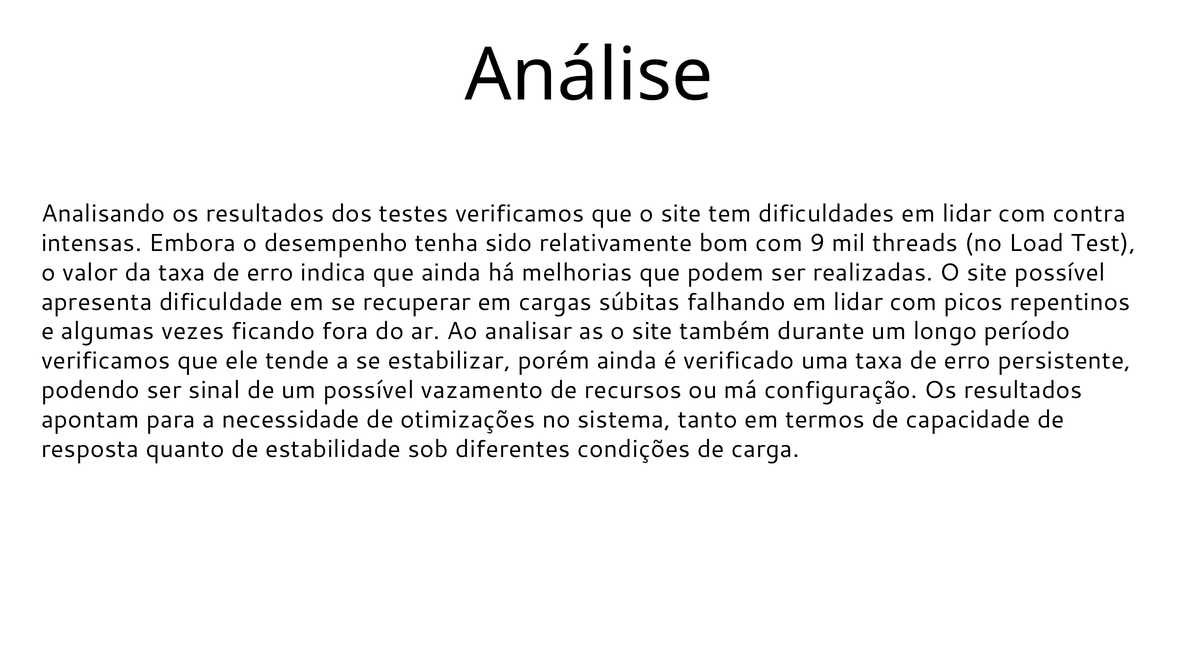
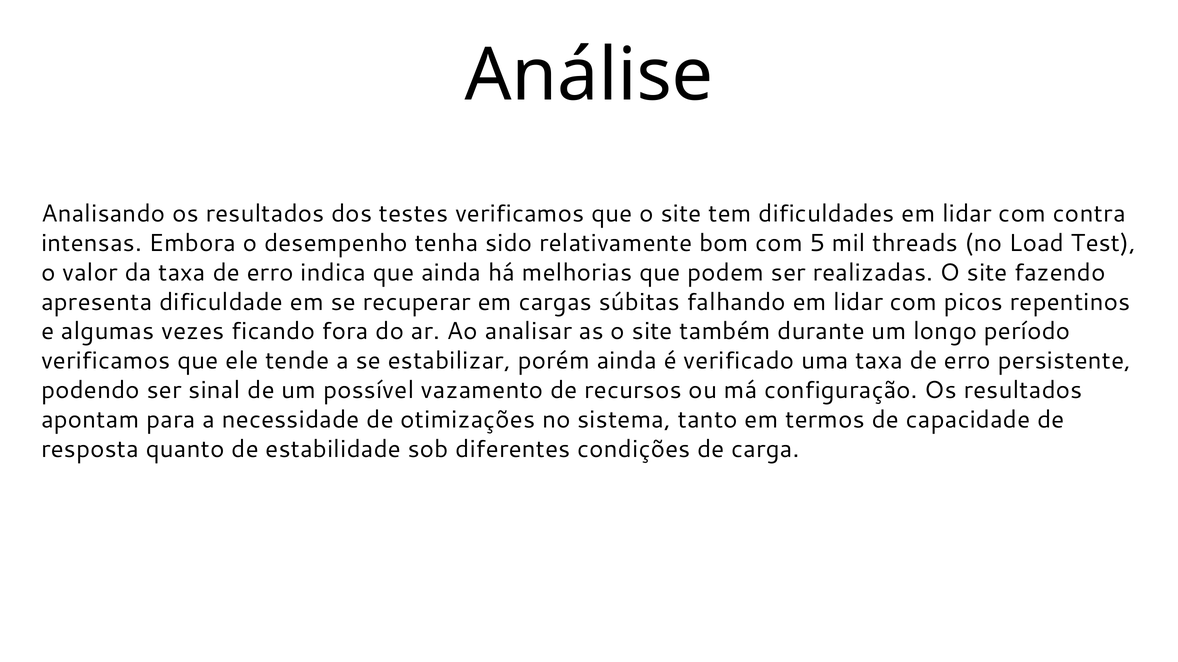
9: 9 -> 5 (817, 243)
site possível: possível -> fazendo (1060, 273)
